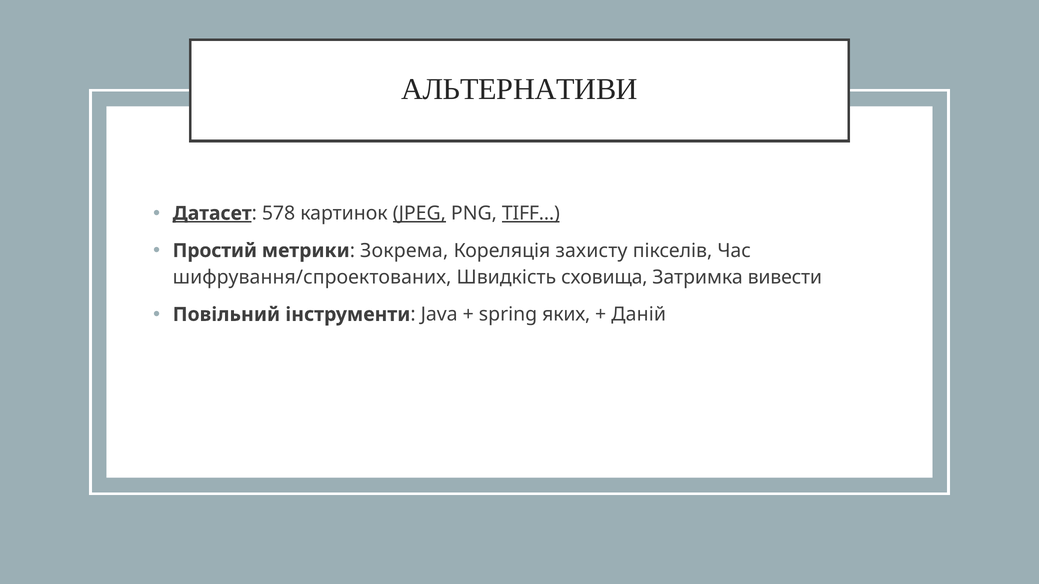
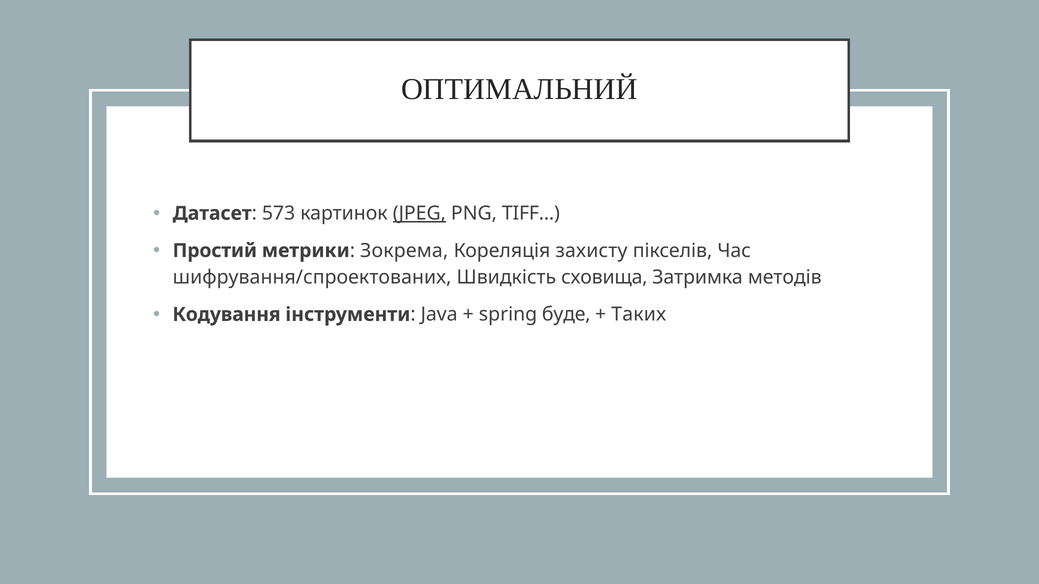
АЛЬТЕРНАТИВИ: АЛЬТЕРНАТИВИ -> ОПТИМАЛЬНИЙ (519, 89)
Датасет underline: present -> none (212, 214)
578: 578 -> 573 (279, 214)
TIFF… underline: present -> none (531, 214)
вивести: вивести -> методів (785, 277)
Повільний: Повільний -> Кодування (227, 315)
яких: яких -> буде (566, 315)
Даній: Даній -> Таких (639, 315)
